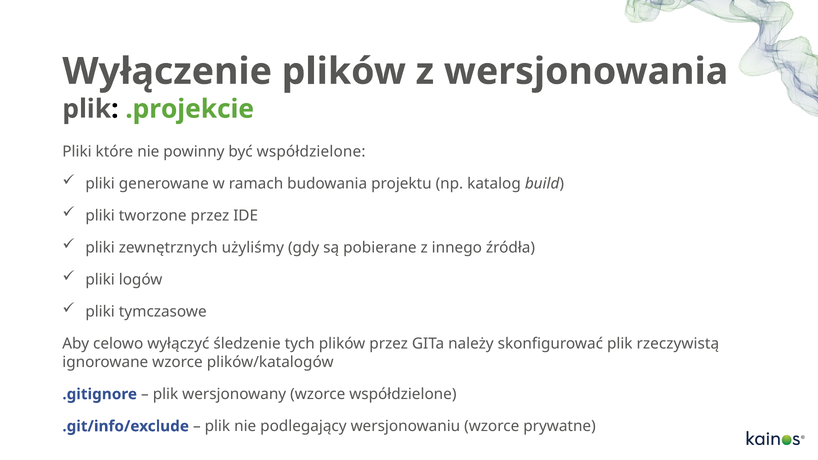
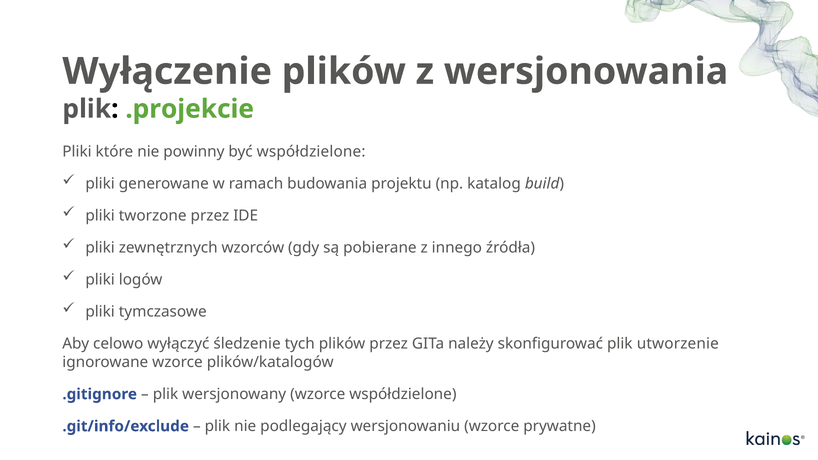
użyliśmy: użyliśmy -> wzorców (253, 248)
rzeczywistą: rzeczywistą -> utworzenie (678, 344)
